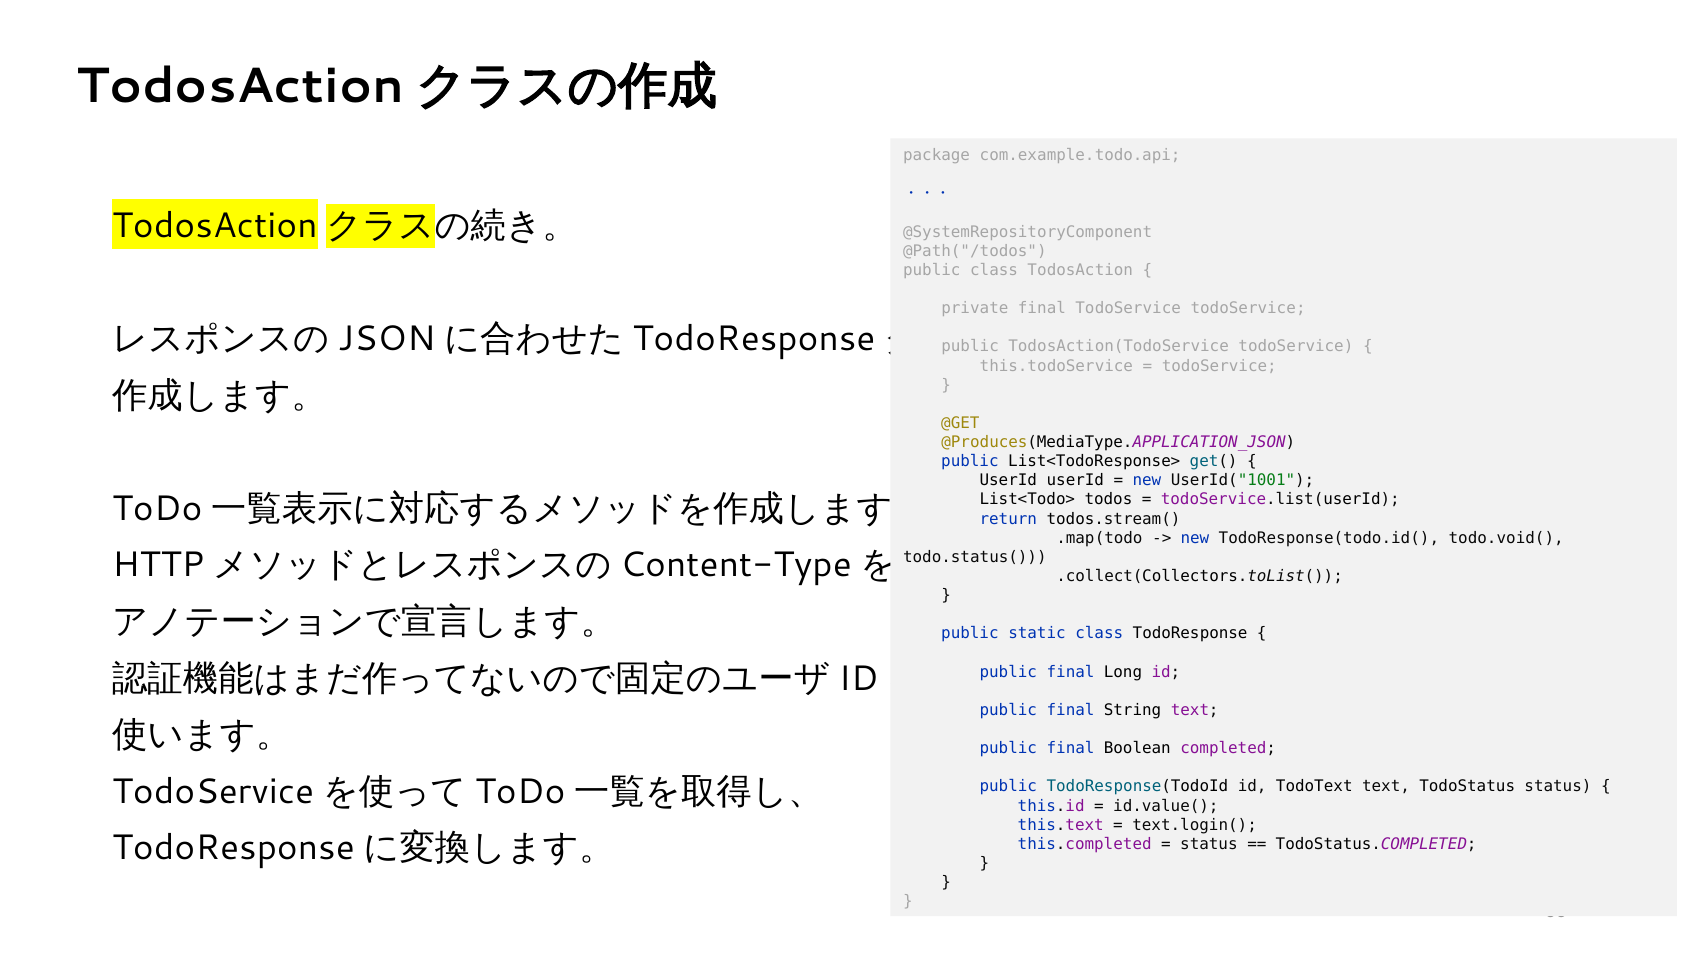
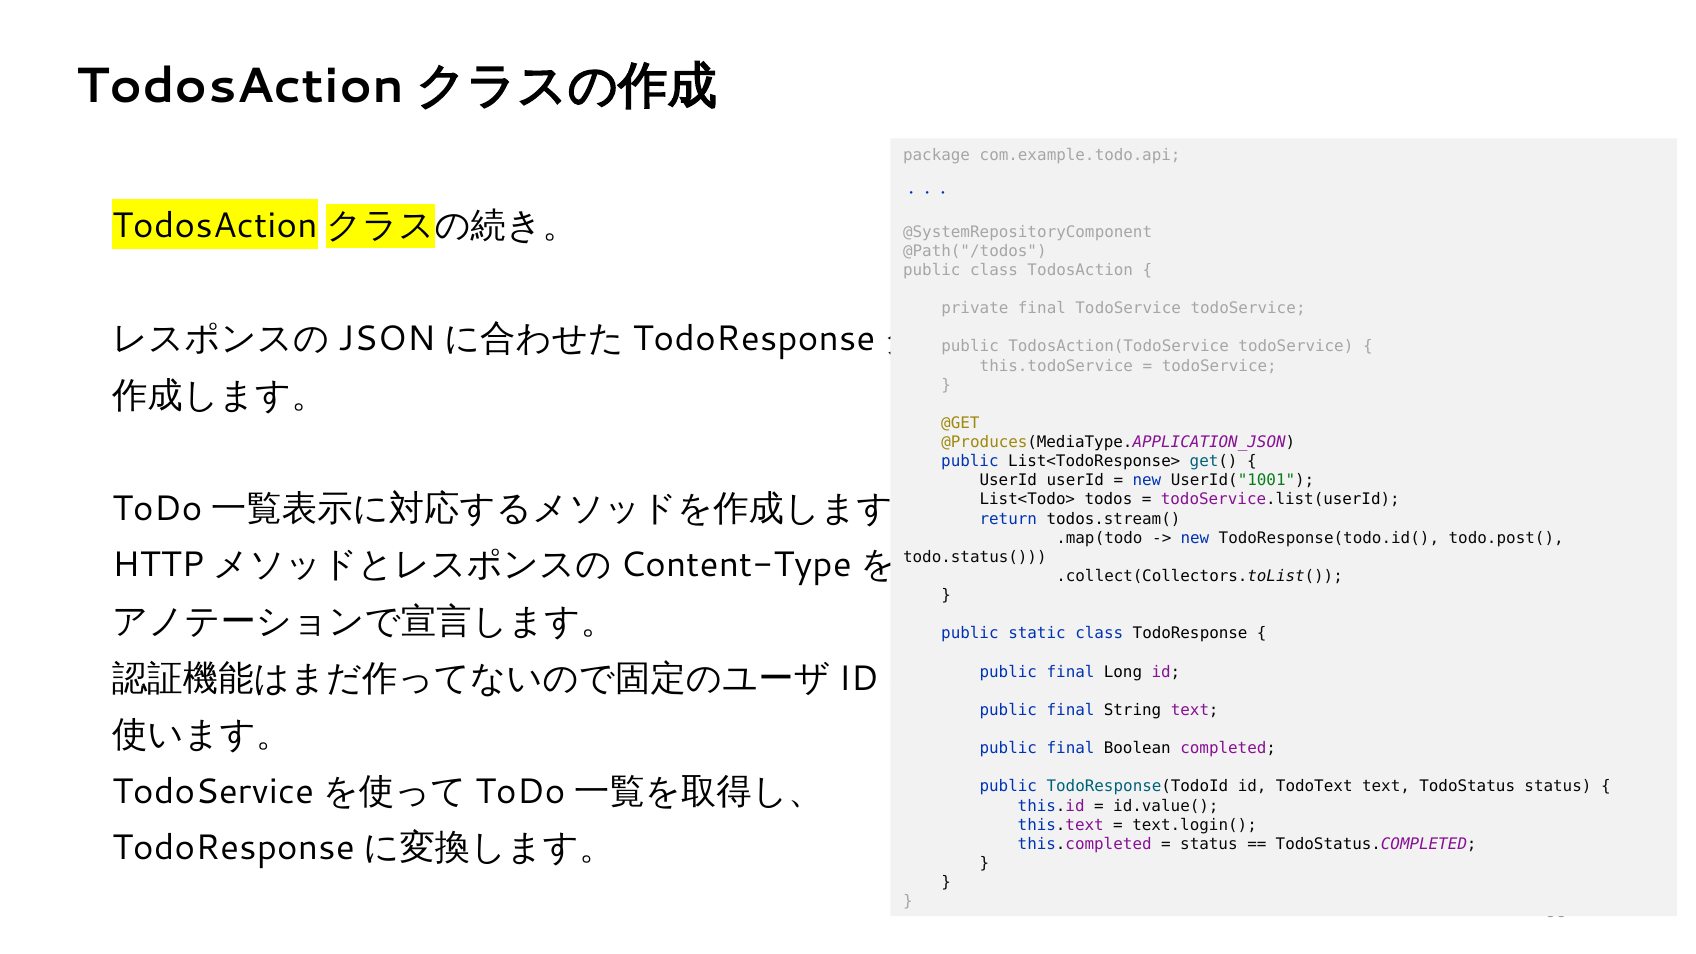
todo.void(: todo.void( -> todo.post( (1506, 538)
